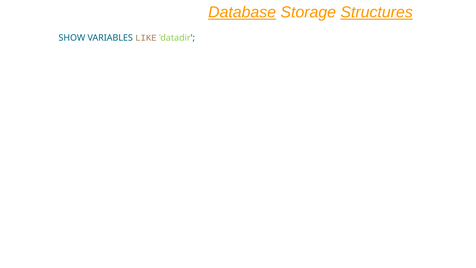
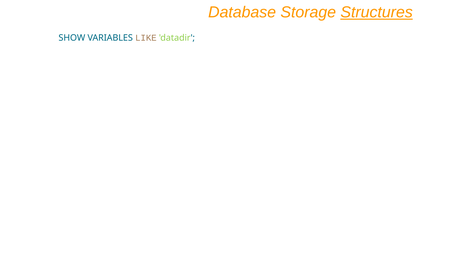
Database underline: present -> none (242, 12)
